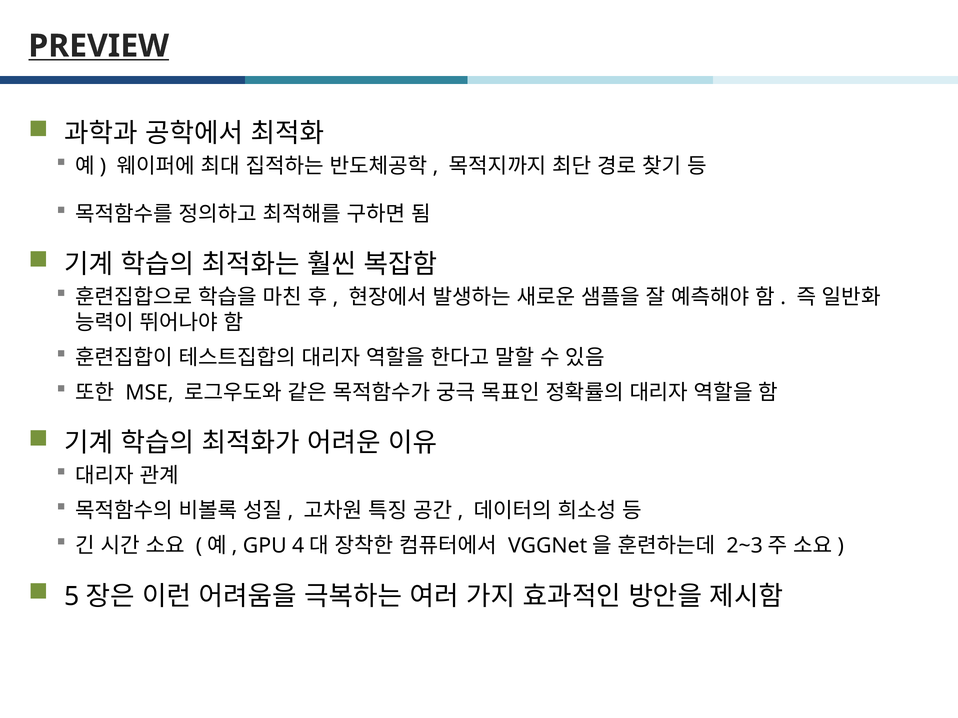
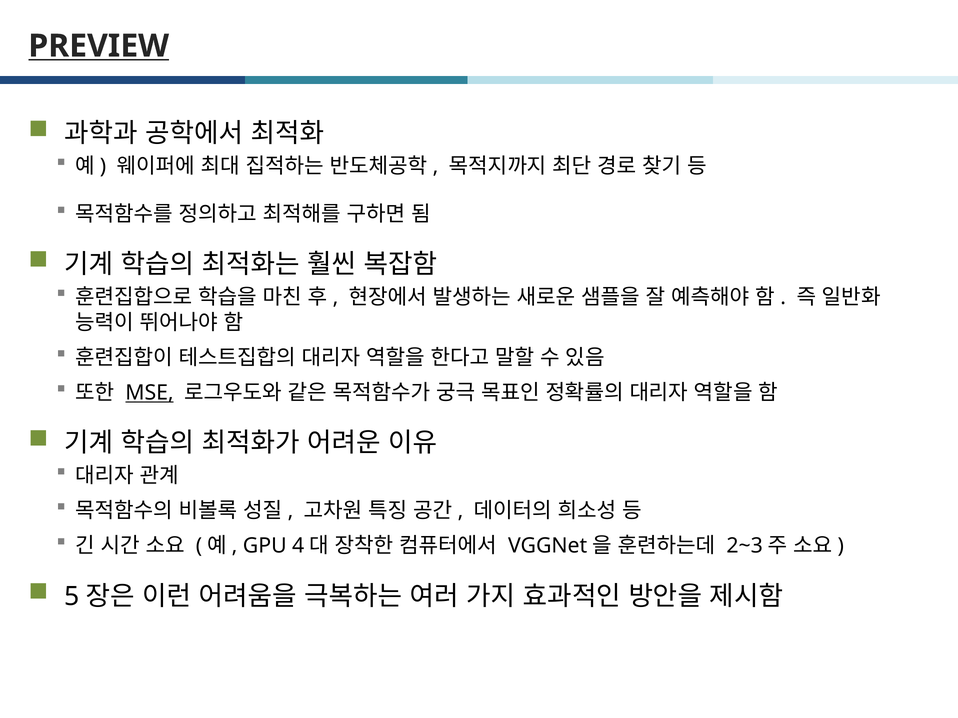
MSE underline: none -> present (149, 393)
